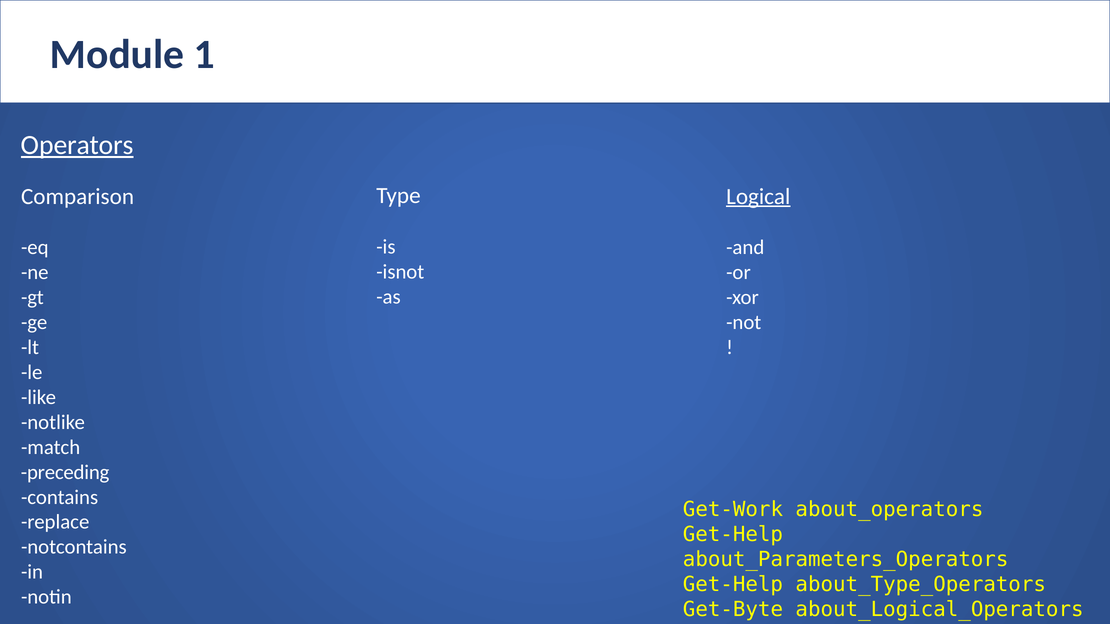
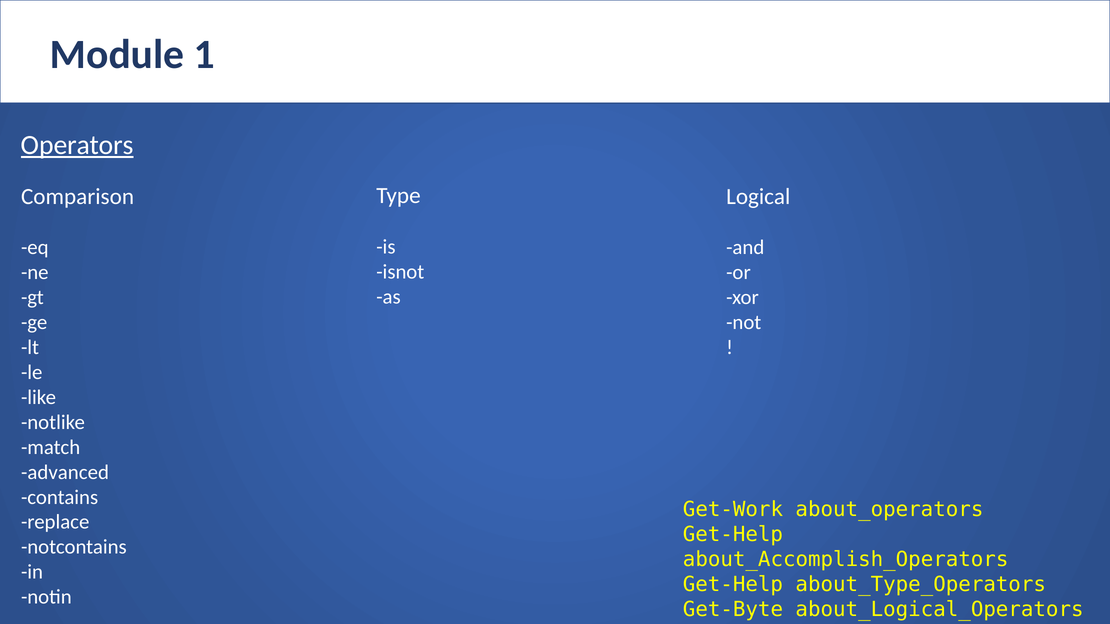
Logical underline: present -> none (758, 197)
preceding: preceding -> advanced (65, 472)
about_Parameters_Operators: about_Parameters_Operators -> about_Accomplish_Operators (846, 560)
